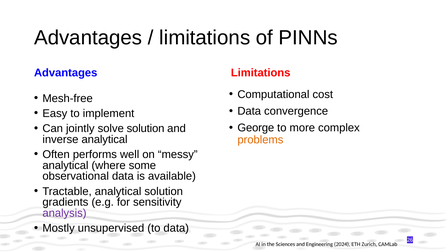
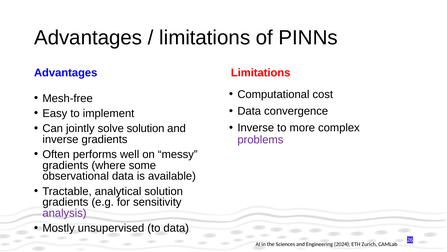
George: George -> Inverse (256, 128)
inverse analytical: analytical -> gradients (105, 139)
problems colour: orange -> purple (260, 140)
analytical: analytical -> gradients (65, 165)
